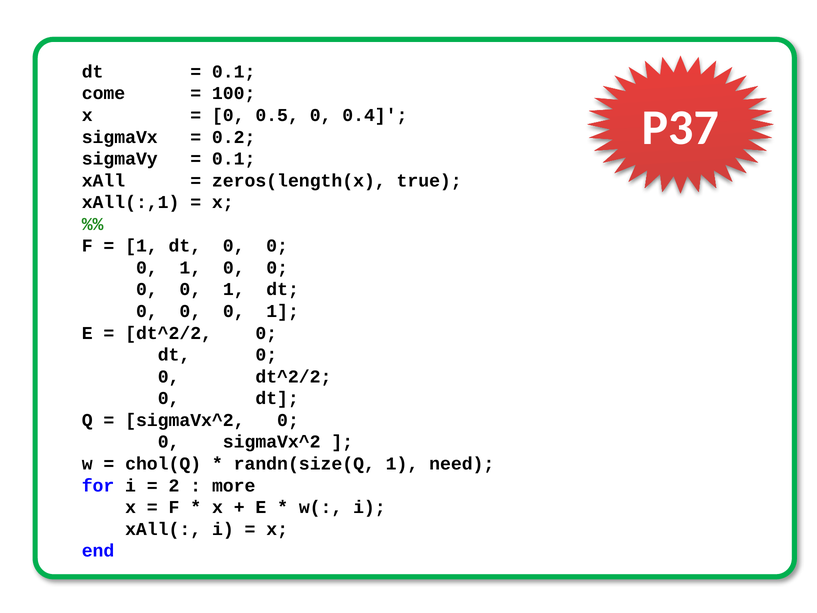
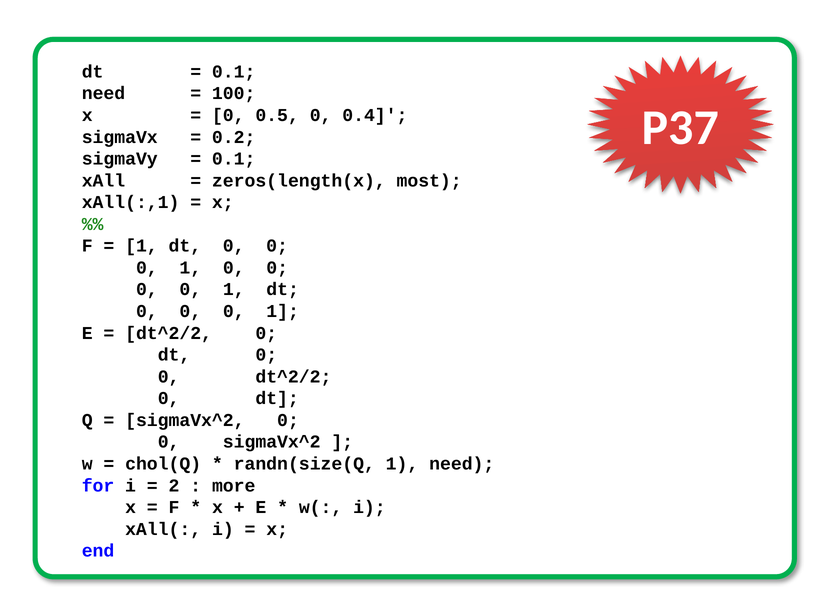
come: come -> need (104, 93)
true: true -> most (429, 181)
